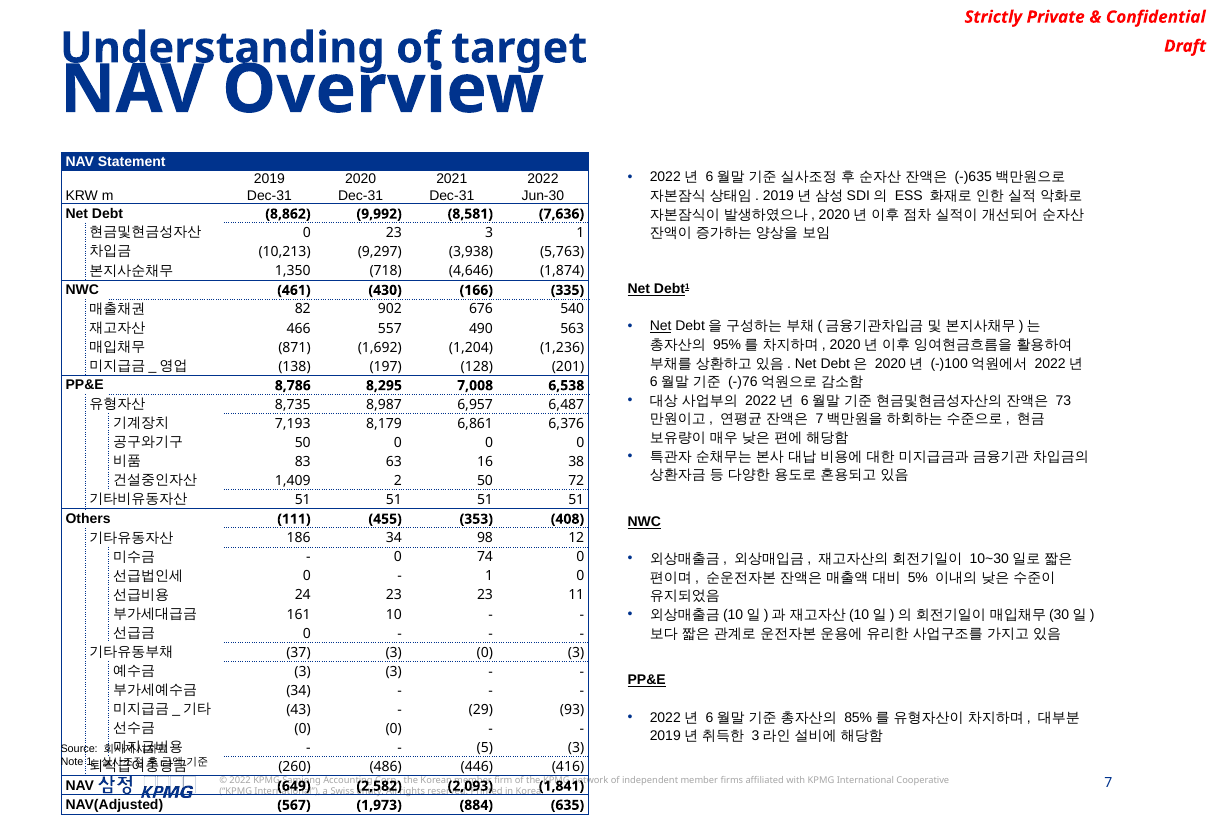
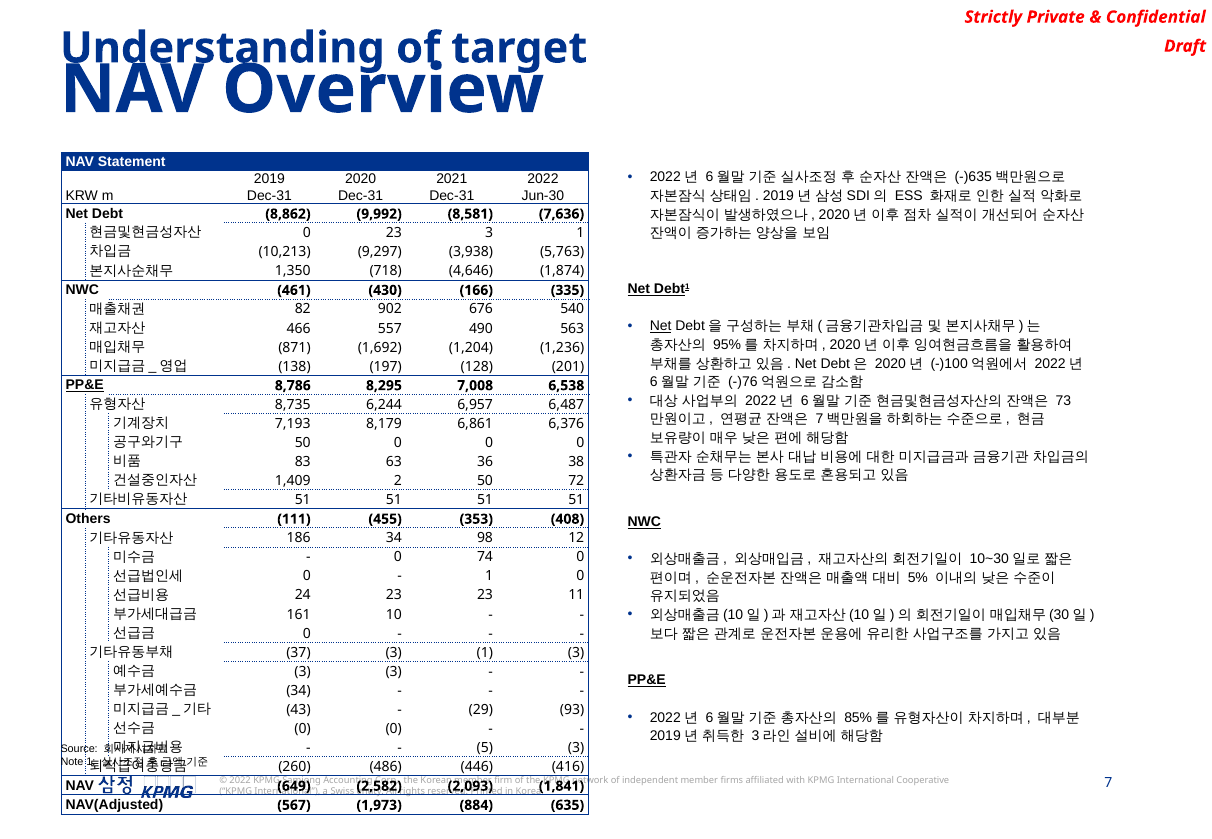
PP&E underline: none -> present (85, 385)
8,987: 8,987 -> 6,244 (384, 405)
16: 16 -> 36 (485, 462)
37 3 0: 0 -> 1 (485, 653)
